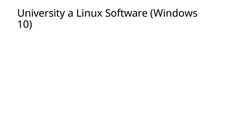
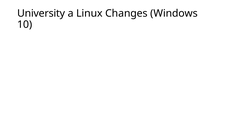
Software: Software -> Changes (126, 13)
